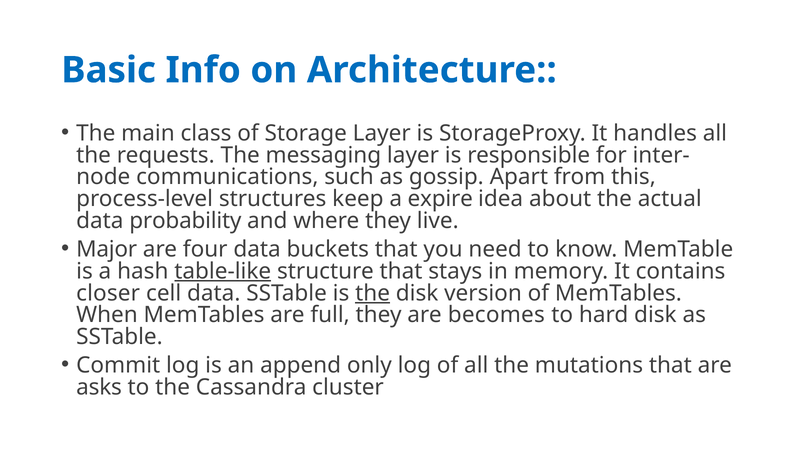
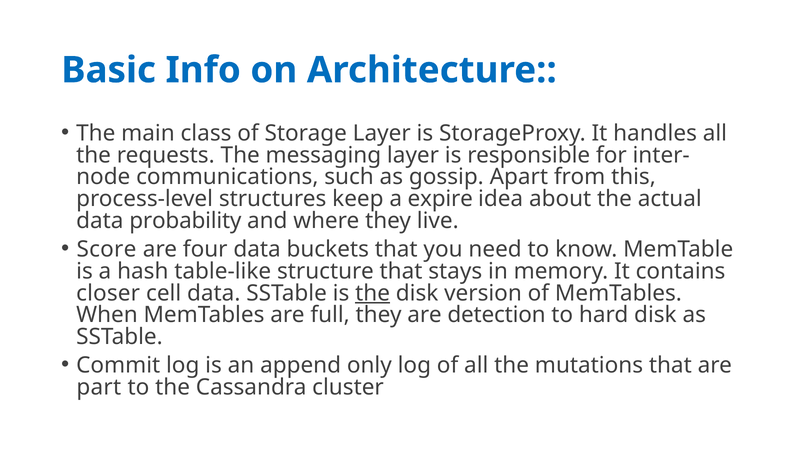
Major: Major -> Score (106, 249)
table-like underline: present -> none (223, 271)
becomes: becomes -> detection (497, 315)
asks: asks -> part (99, 387)
